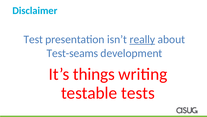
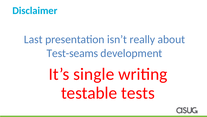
Test: Test -> Last (33, 39)
really underline: present -> none (142, 39)
things: things -> single (94, 74)
